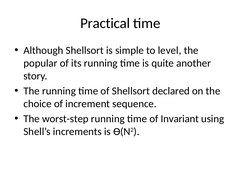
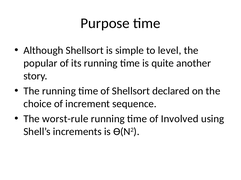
Practical: Practical -> Purpose (105, 23)
worst-step: worst-step -> worst-rule (65, 119)
Invariant: Invariant -> Involved (180, 119)
